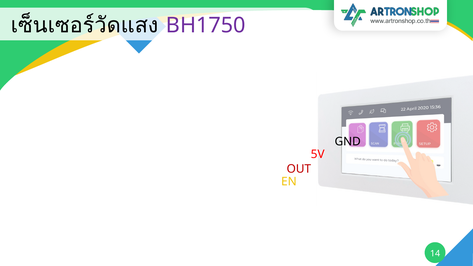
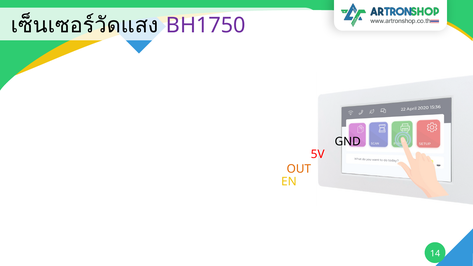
OUT colour: red -> orange (299, 169)
